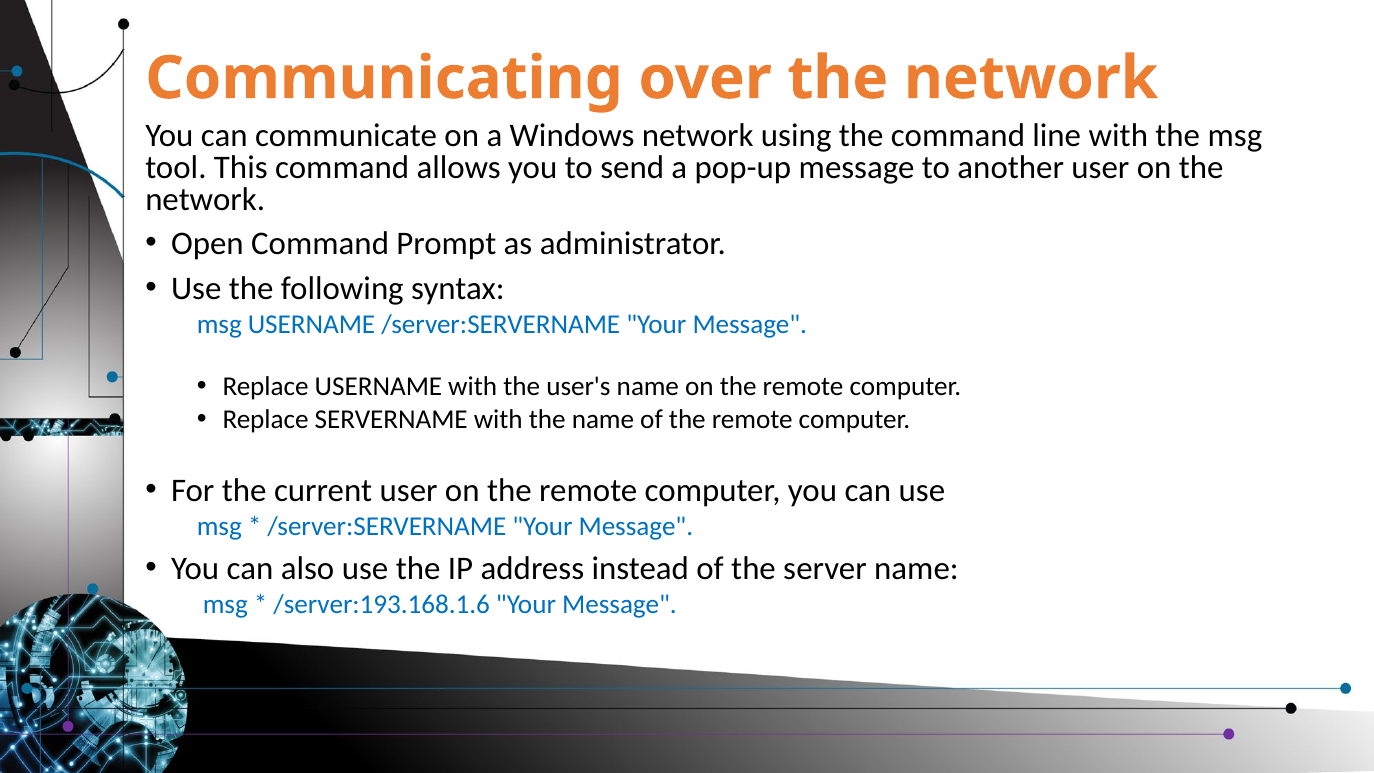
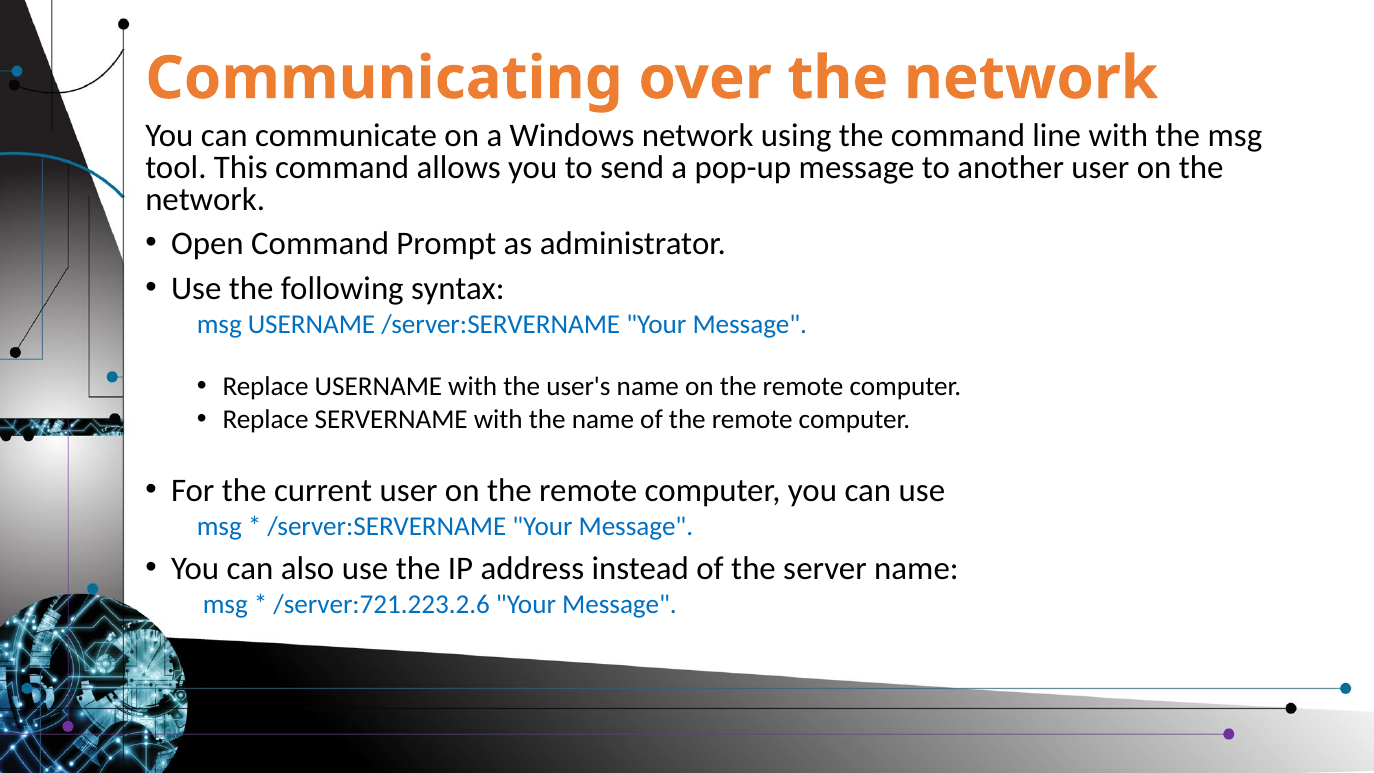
/server:193.168.1.6: /server:193.168.1.6 -> /server:721.223.2.6 (382, 604)
